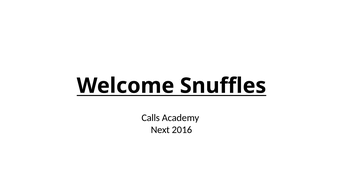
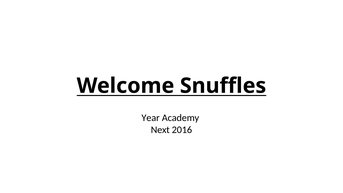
Calls: Calls -> Year (151, 118)
